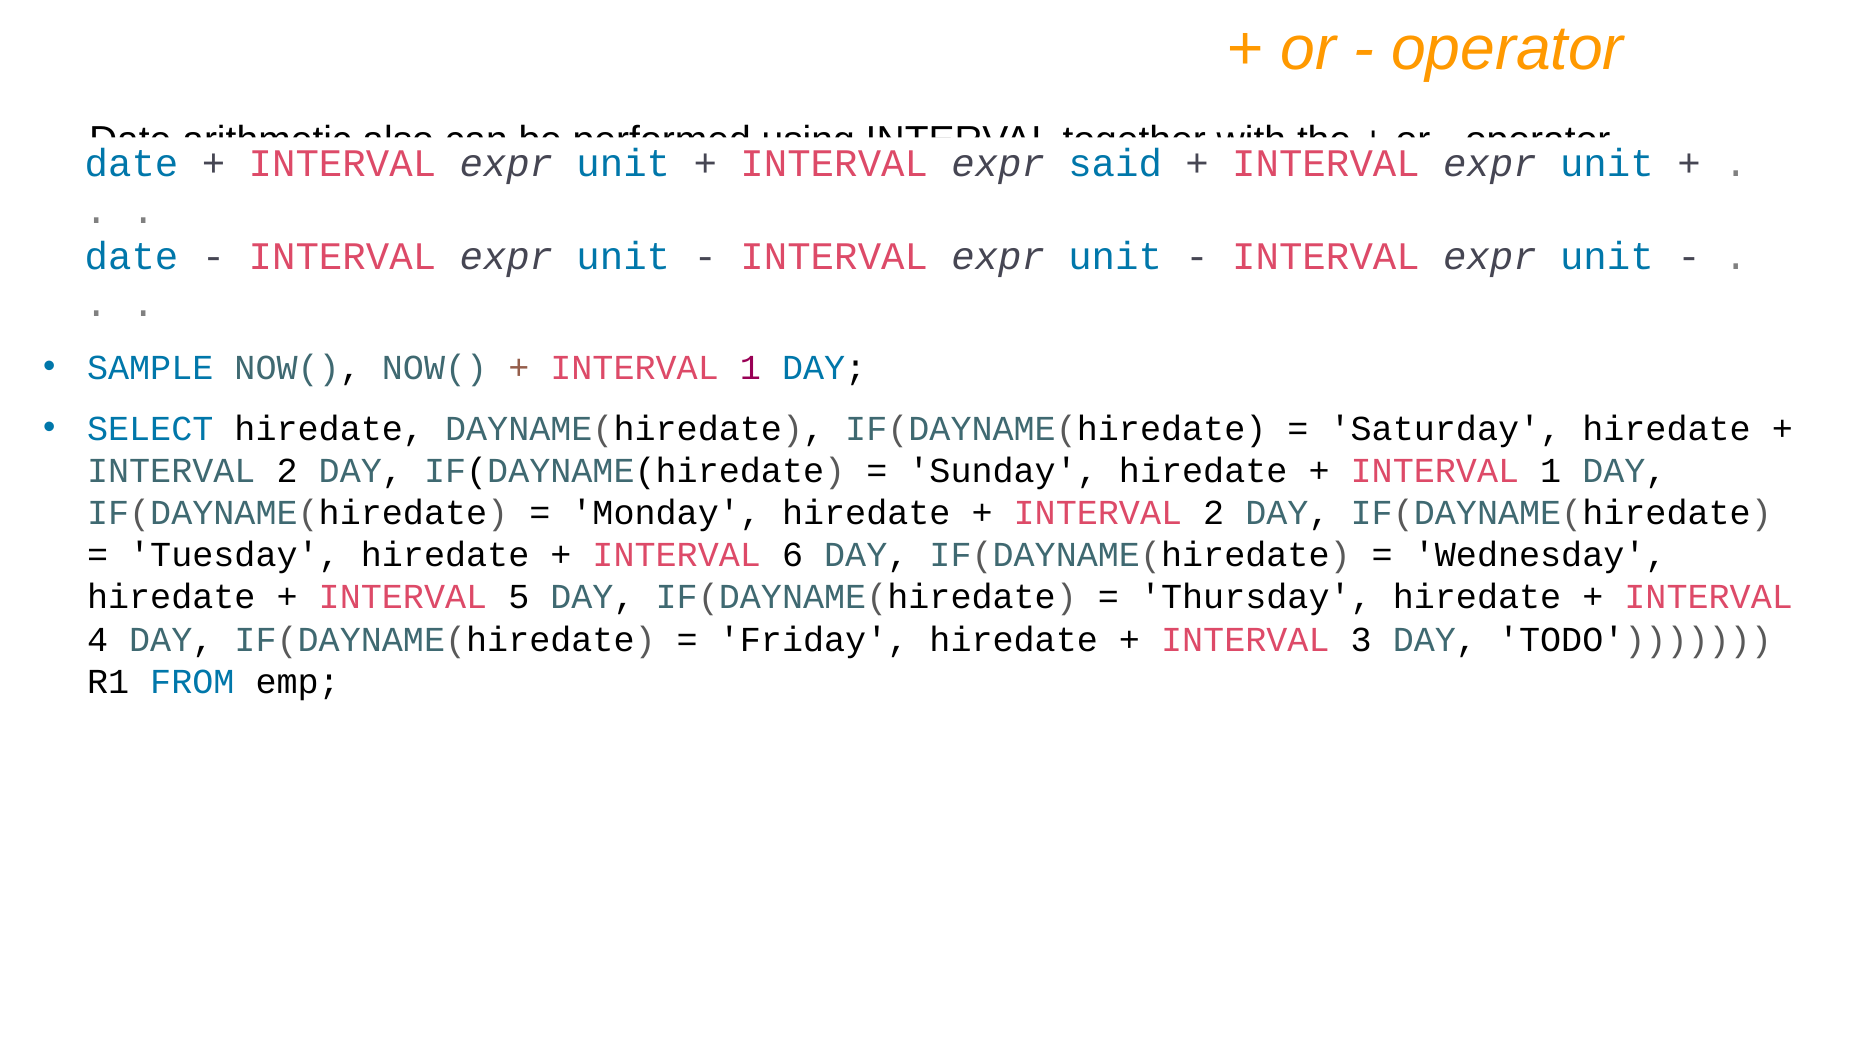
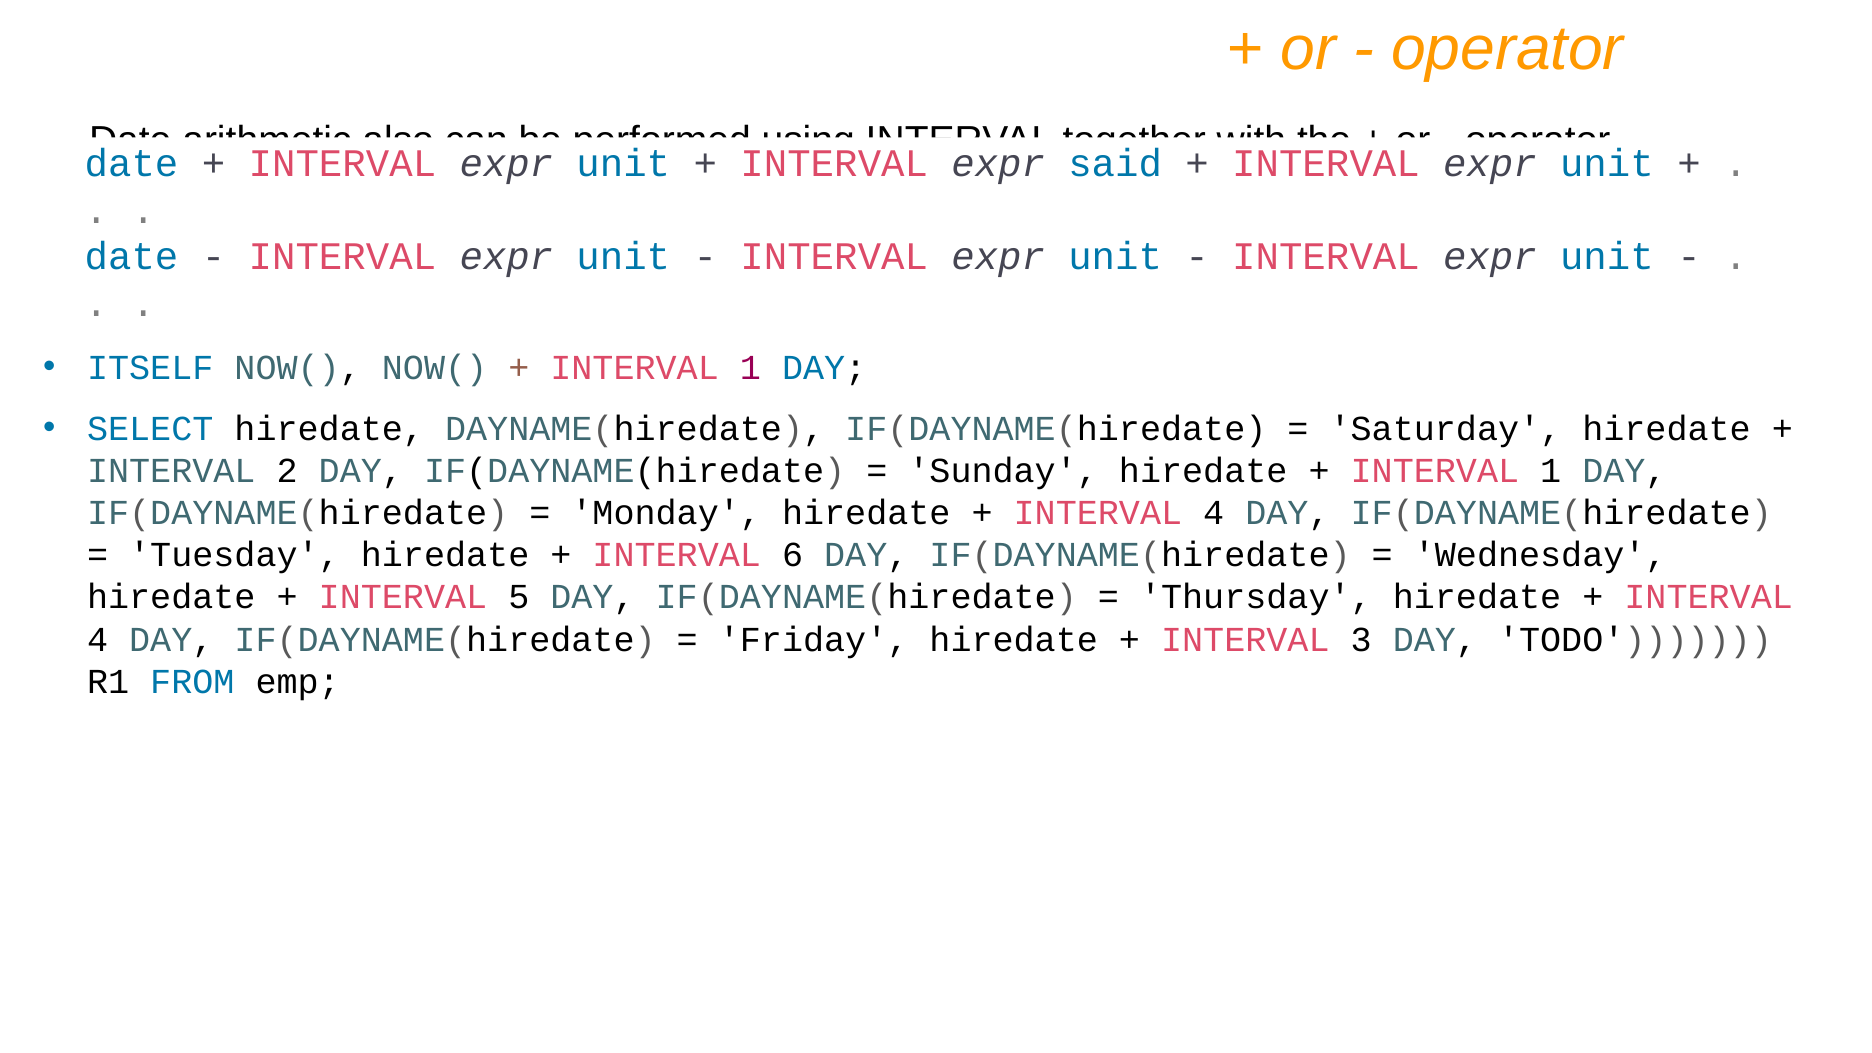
SAMPLE: SAMPLE -> ITSELF (150, 368)
2: 2 -> 4 (1214, 513)
